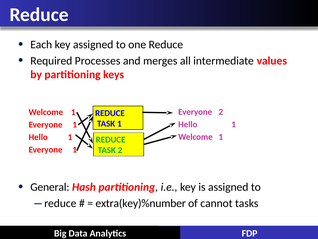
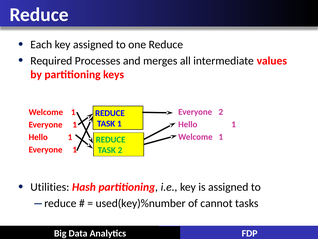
General: General -> Utilities (50, 187)
extra(key)%number: extra(key)%number -> used(key)%number (141, 203)
